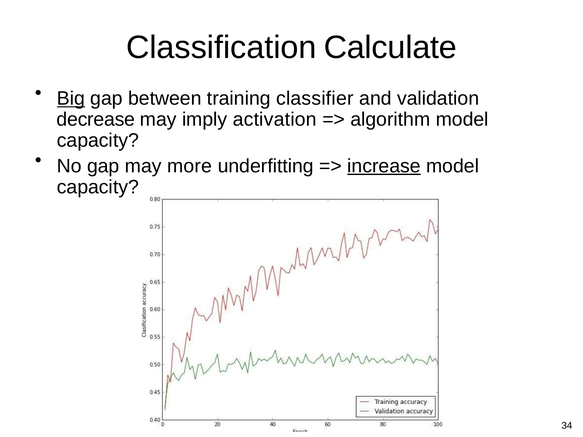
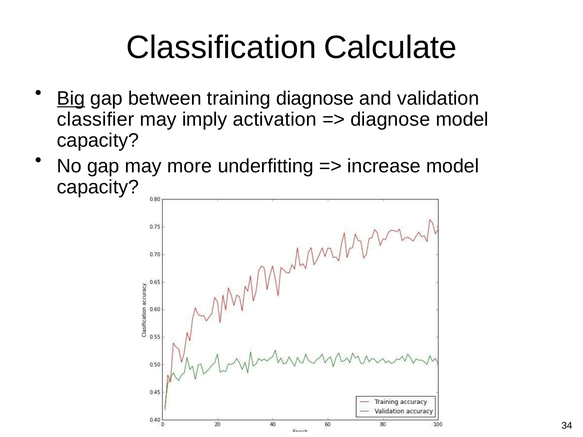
training classifier: classifier -> diagnose (315, 99)
decrease: decrease -> classifier (96, 120)
algorithm: algorithm -> diagnose (390, 120)
increase underline: present -> none (384, 166)
